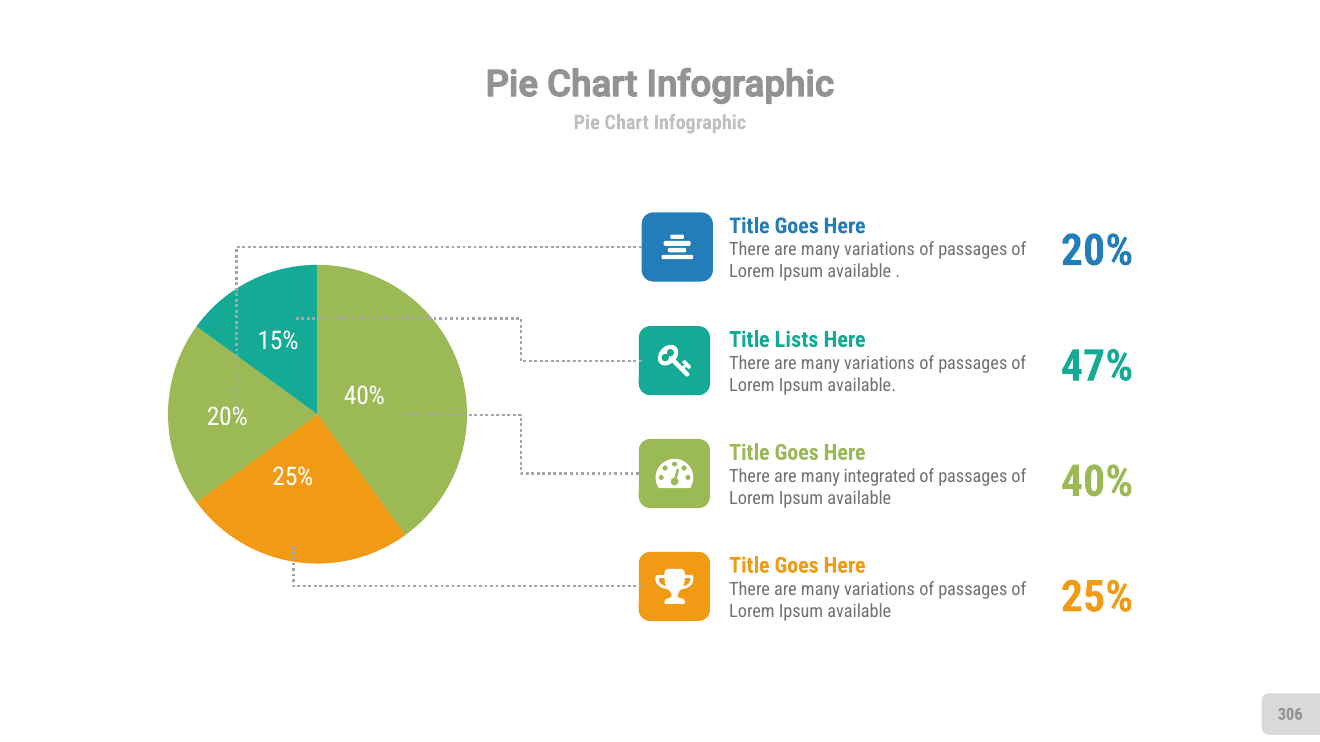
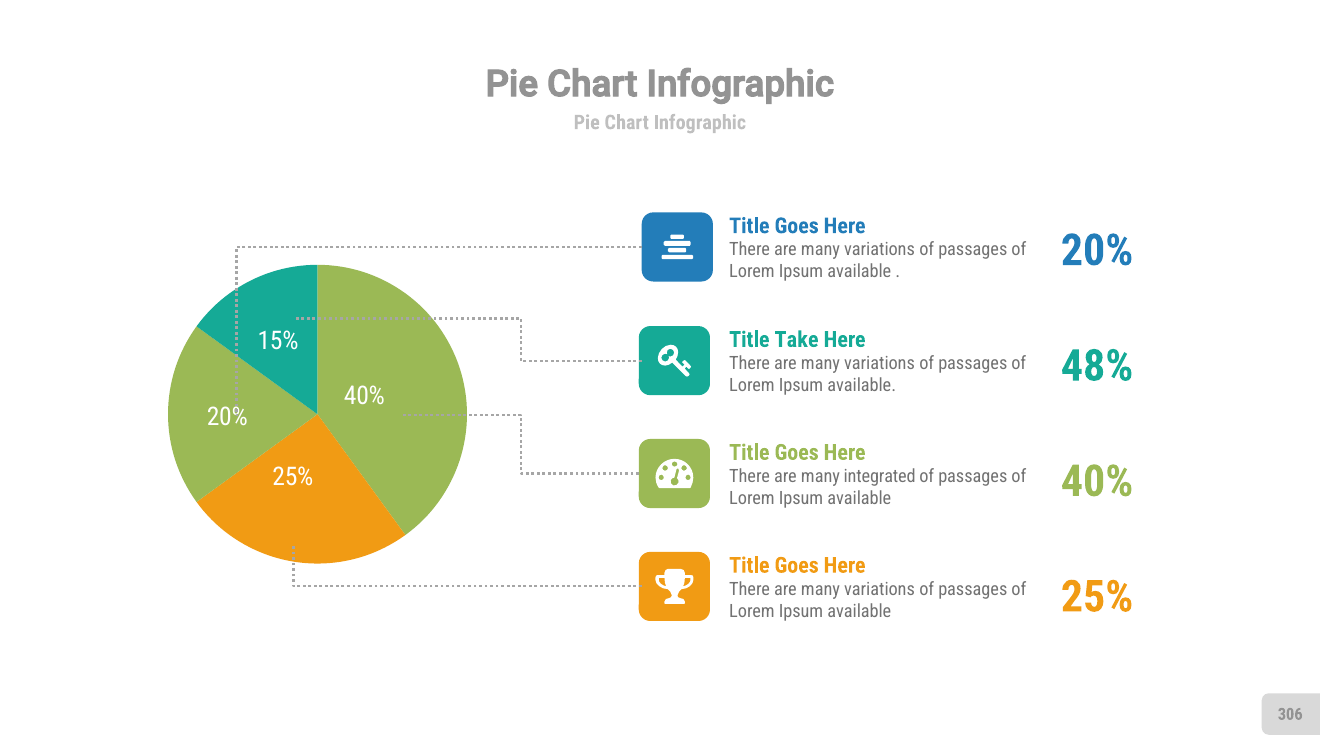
Lists: Lists -> Take (797, 340)
47%: 47% -> 48% (1097, 366)
